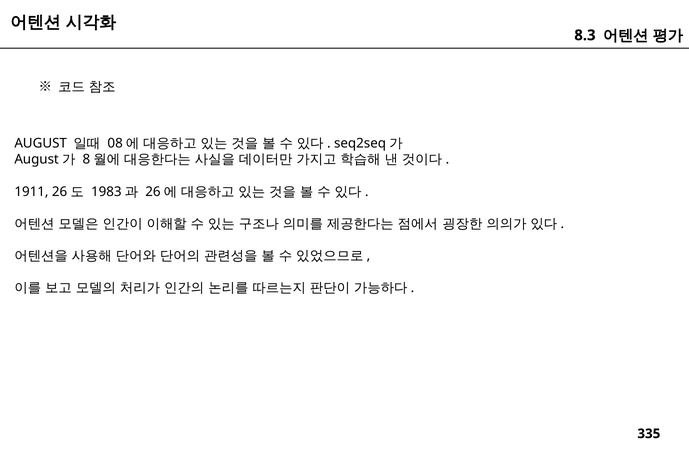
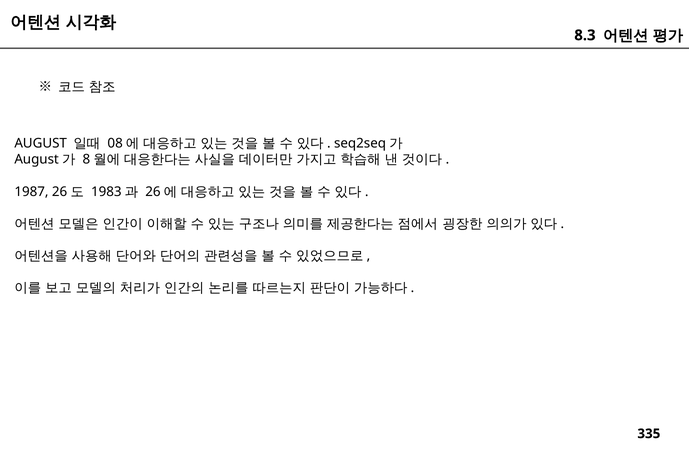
1911: 1911 -> 1987 (31, 192)
